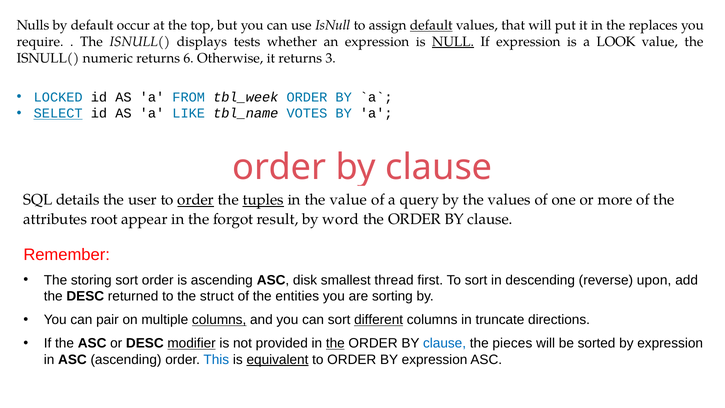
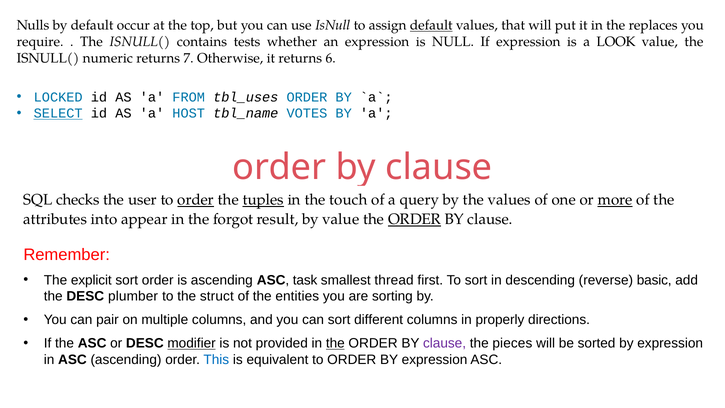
displays: displays -> contains (202, 42)
NULL underline: present -> none (453, 42)
6: 6 -> 7 (189, 58)
3: 3 -> 6 (331, 58)
tbl_week: tbl_week -> tbl_uses (246, 97)
LIKE: LIKE -> HOST (189, 113)
details: details -> checks (78, 200)
the value: value -> touch (348, 200)
more underline: none -> present (615, 200)
root: root -> into (104, 219)
by word: word -> value (341, 219)
ORDER underline: none -> present (415, 219)
storing: storing -> explicit (91, 280)
disk: disk -> task (305, 280)
upon: upon -> basic (654, 280)
returned: returned -> plumber (133, 296)
columns underline: present -> none (219, 320)
different underline: present -> none (379, 320)
truncate: truncate -> properly (500, 320)
clause colour: blue -> purple (445, 343)
equivalent underline: present -> none (277, 360)
